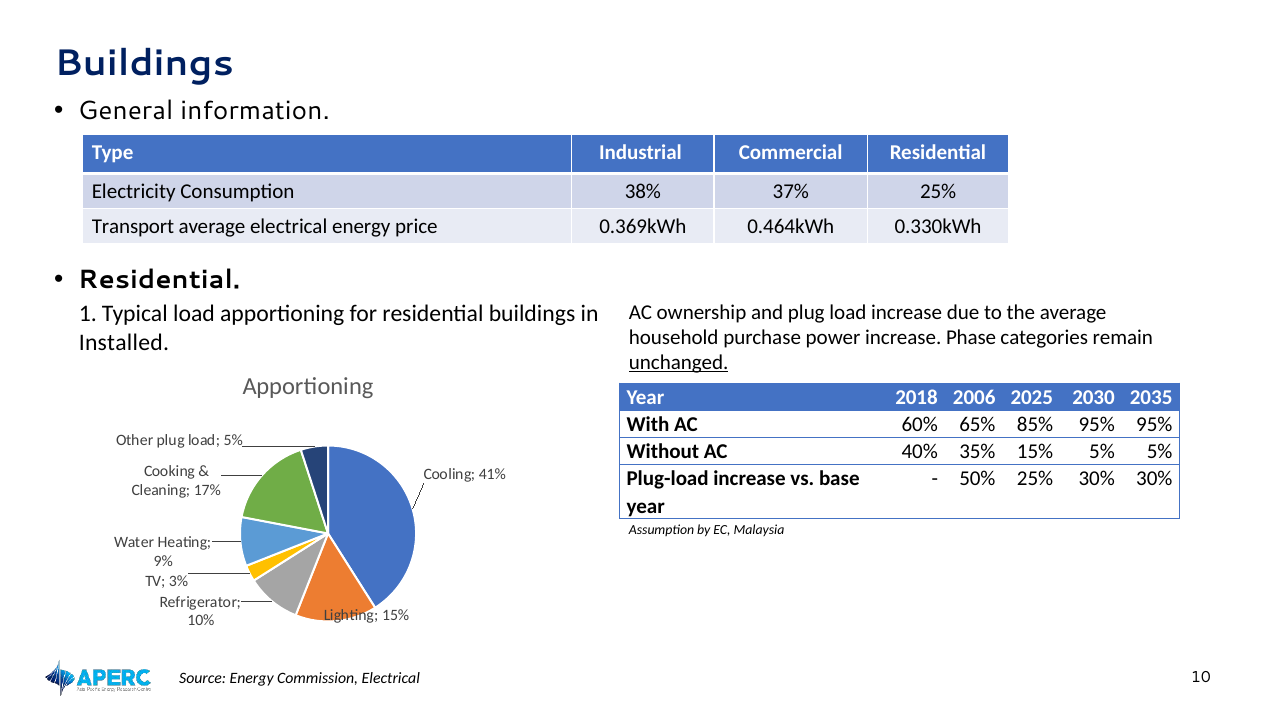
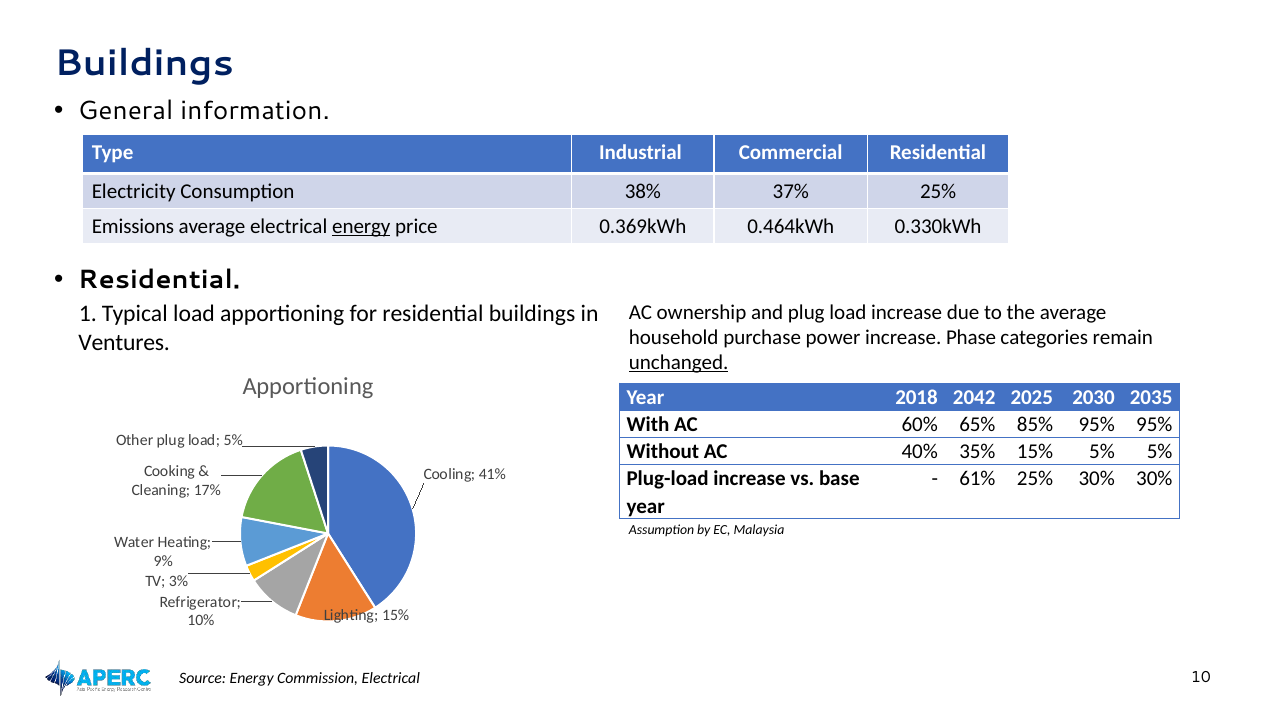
Transport: Transport -> Emissions (133, 227)
energy underline: none -> present (361, 227)
Installed: Installed -> Ventures (124, 343)
2006: 2006 -> 2042 (974, 398)
50%: 50% -> 61% (977, 479)
